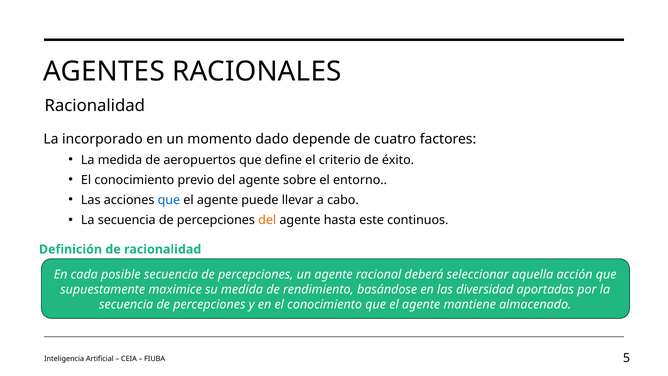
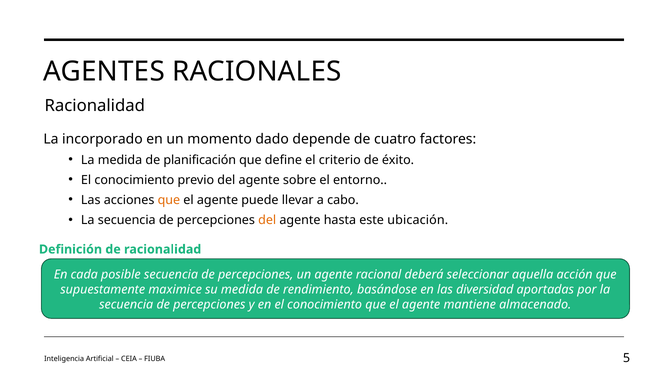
aeropuertos: aeropuertos -> planificación (200, 160)
que colour: blue -> orange (169, 200)
continuos: continuos -> ubicación (418, 220)
